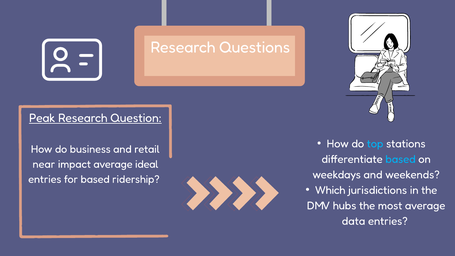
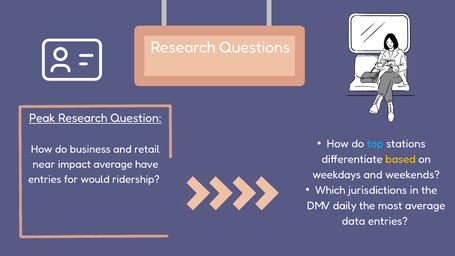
based colour: light blue -> yellow (401, 159)
ideal: ideal -> have (147, 164)
for based: based -> would (95, 179)
hubs: hubs -> daily (345, 206)
